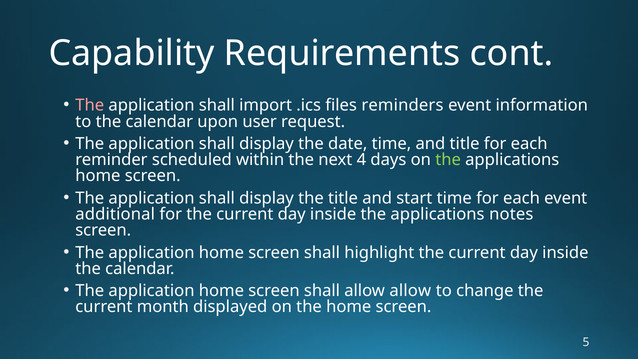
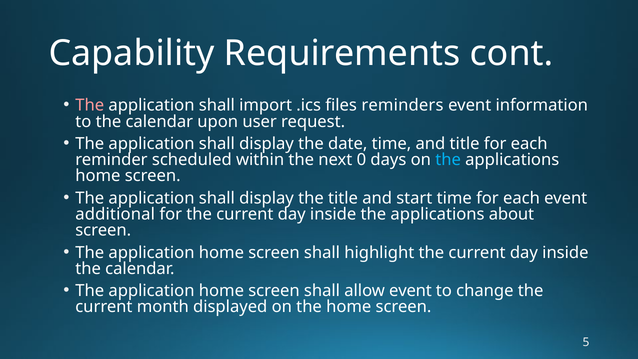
4: 4 -> 0 (361, 160)
the colour: light green -> light blue (448, 160)
notes: notes -> about (511, 214)
allow allow: allow -> event (410, 291)
